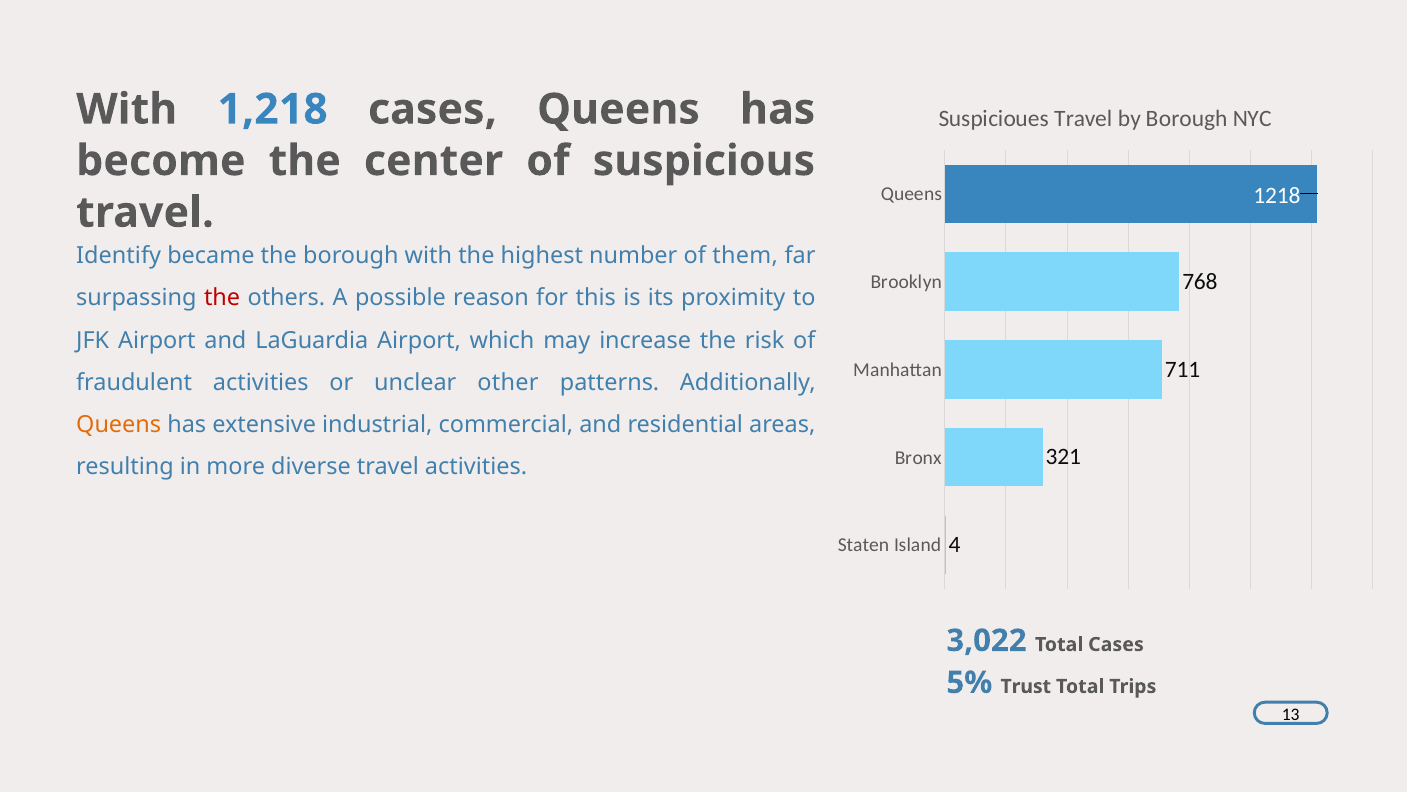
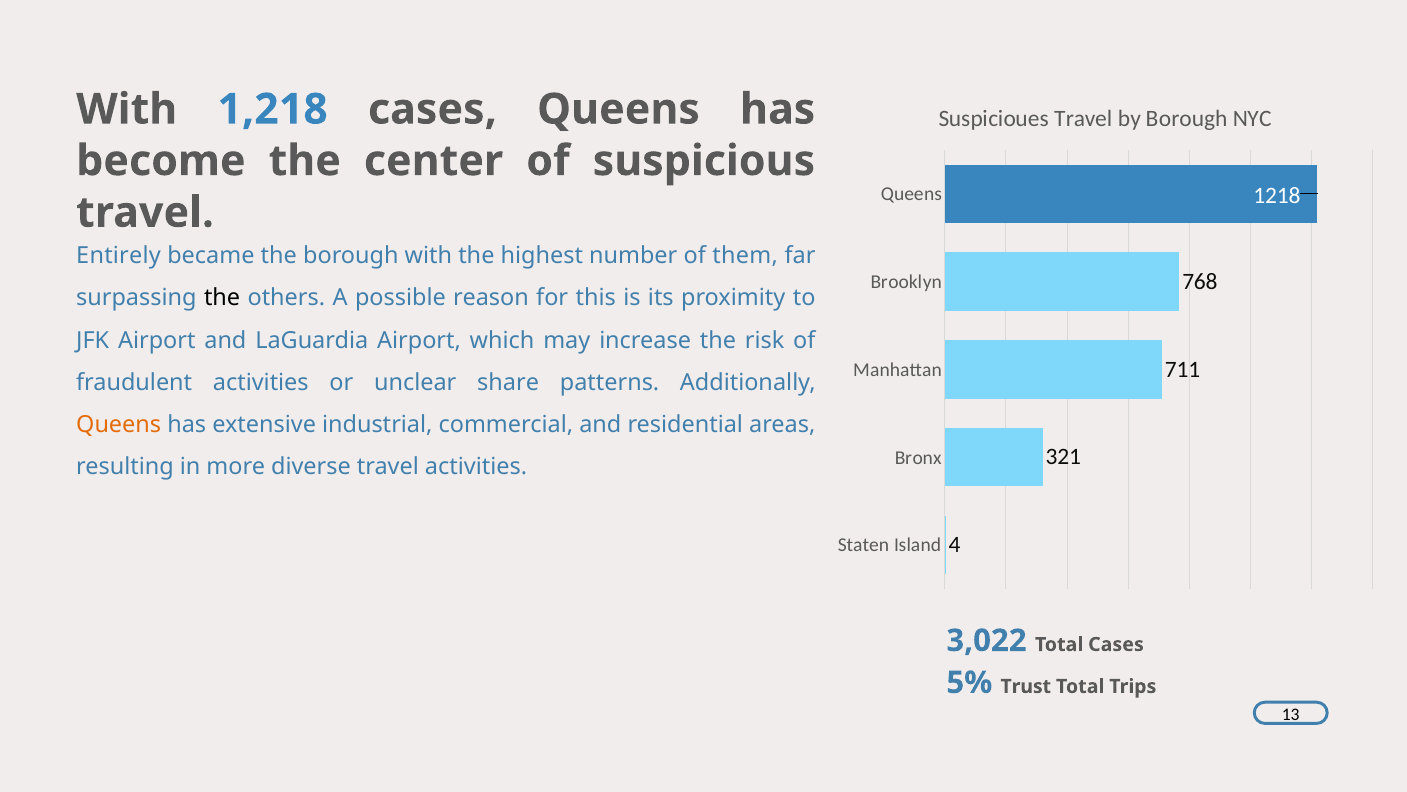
Identify: Identify -> Entirely (119, 256)
the colour: red -> black (222, 298)
other: other -> share (508, 382)
